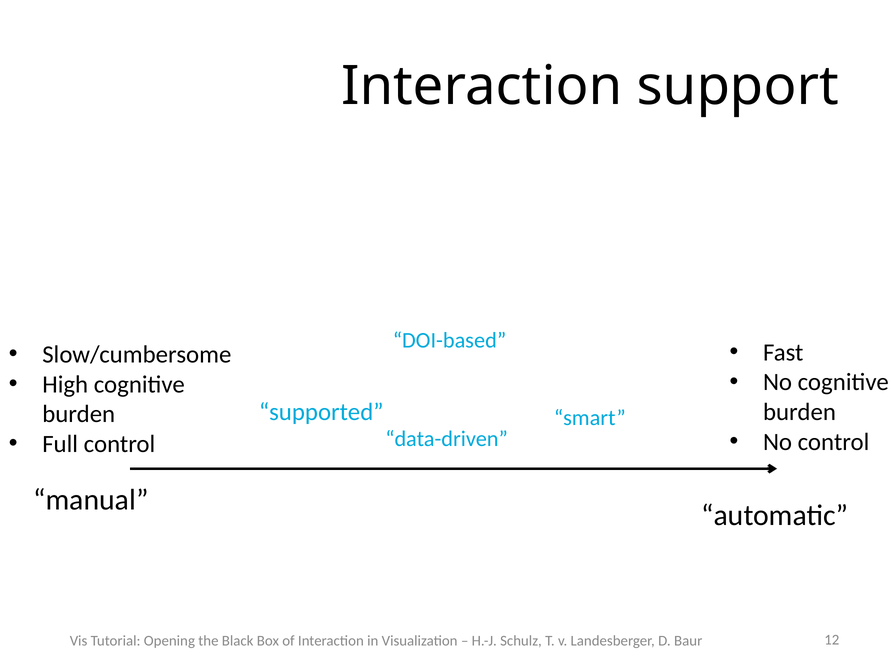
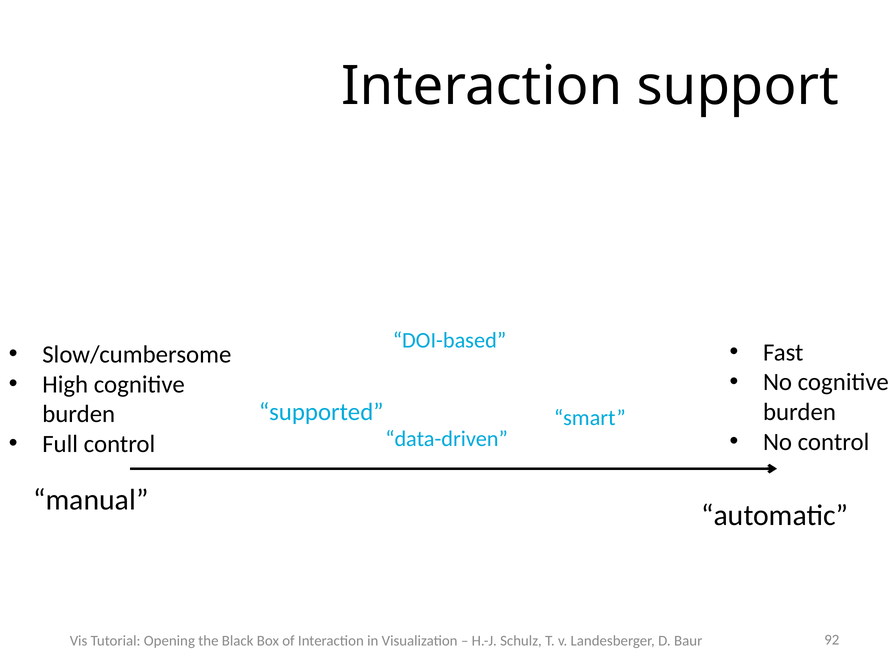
12: 12 -> 92 (832, 639)
